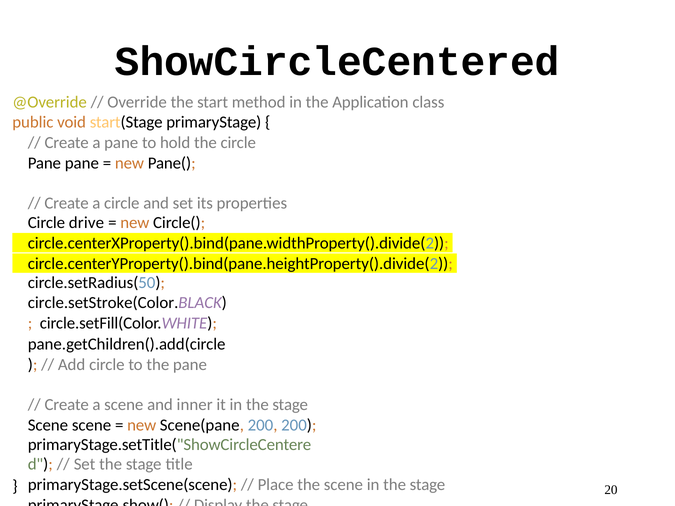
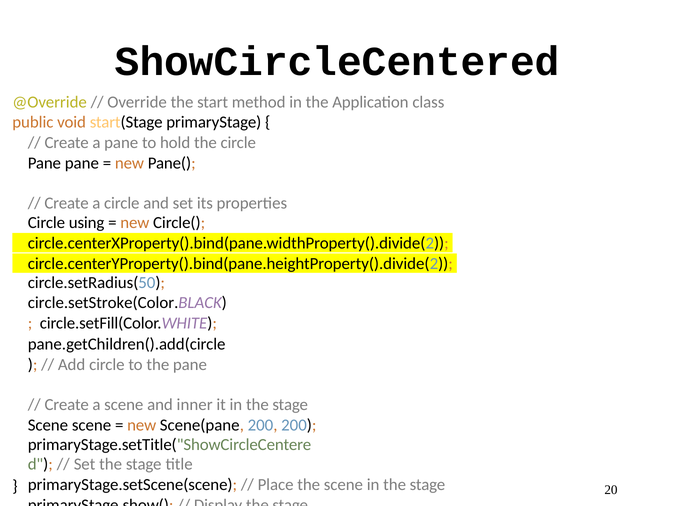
drive: drive -> using (87, 223)
